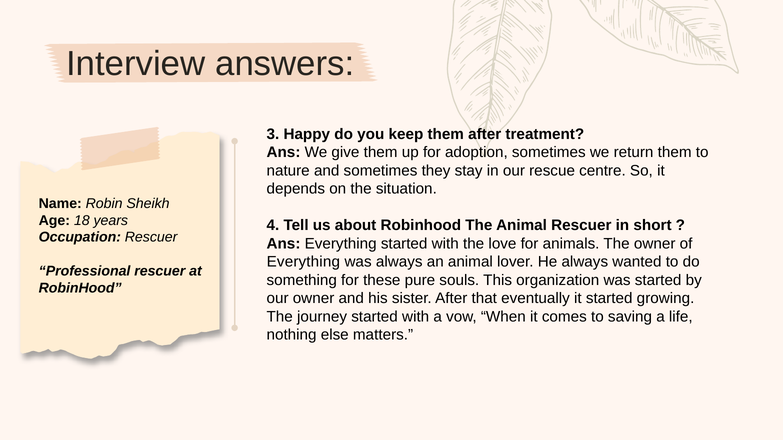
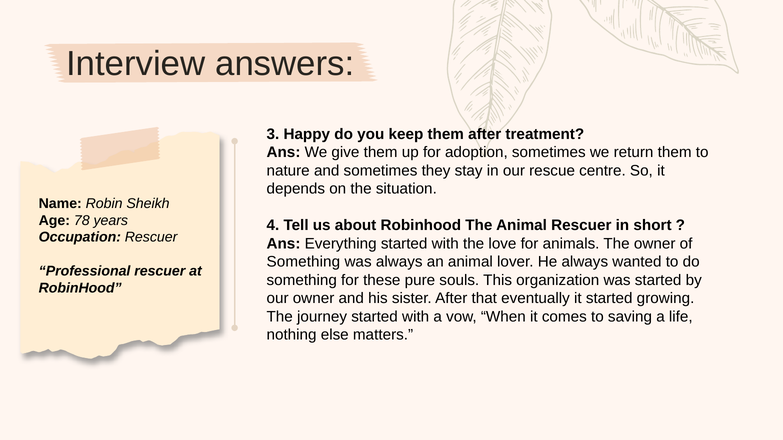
18: 18 -> 78 (82, 221)
Everything: Everything -> Something (303, 262)
